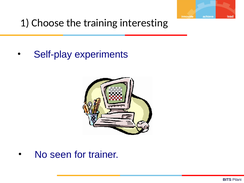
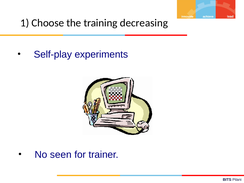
interesting: interesting -> decreasing (144, 23)
